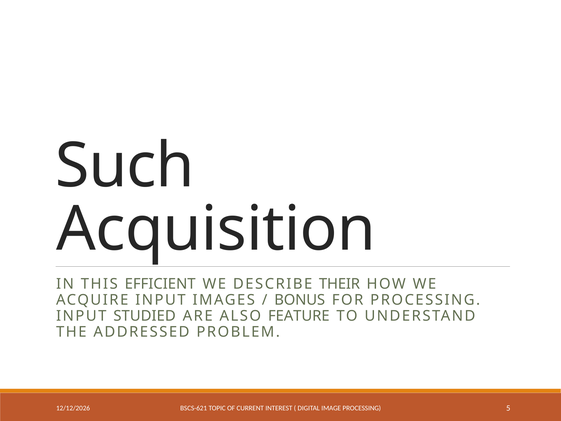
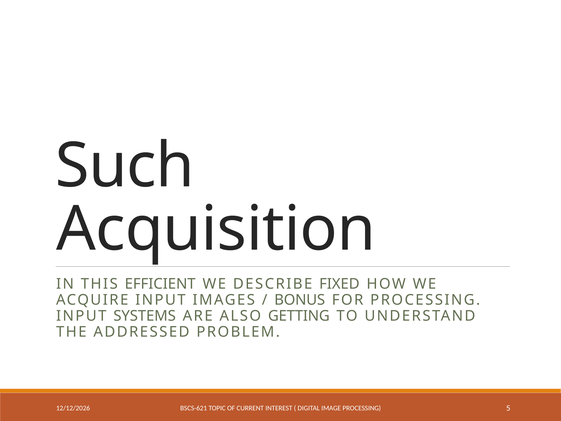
THEIR: THEIR -> FIXED (339, 284)
STUDIED: STUDIED -> SYSTEMS (145, 316)
FEATURE: FEATURE -> GETTING (299, 316)
